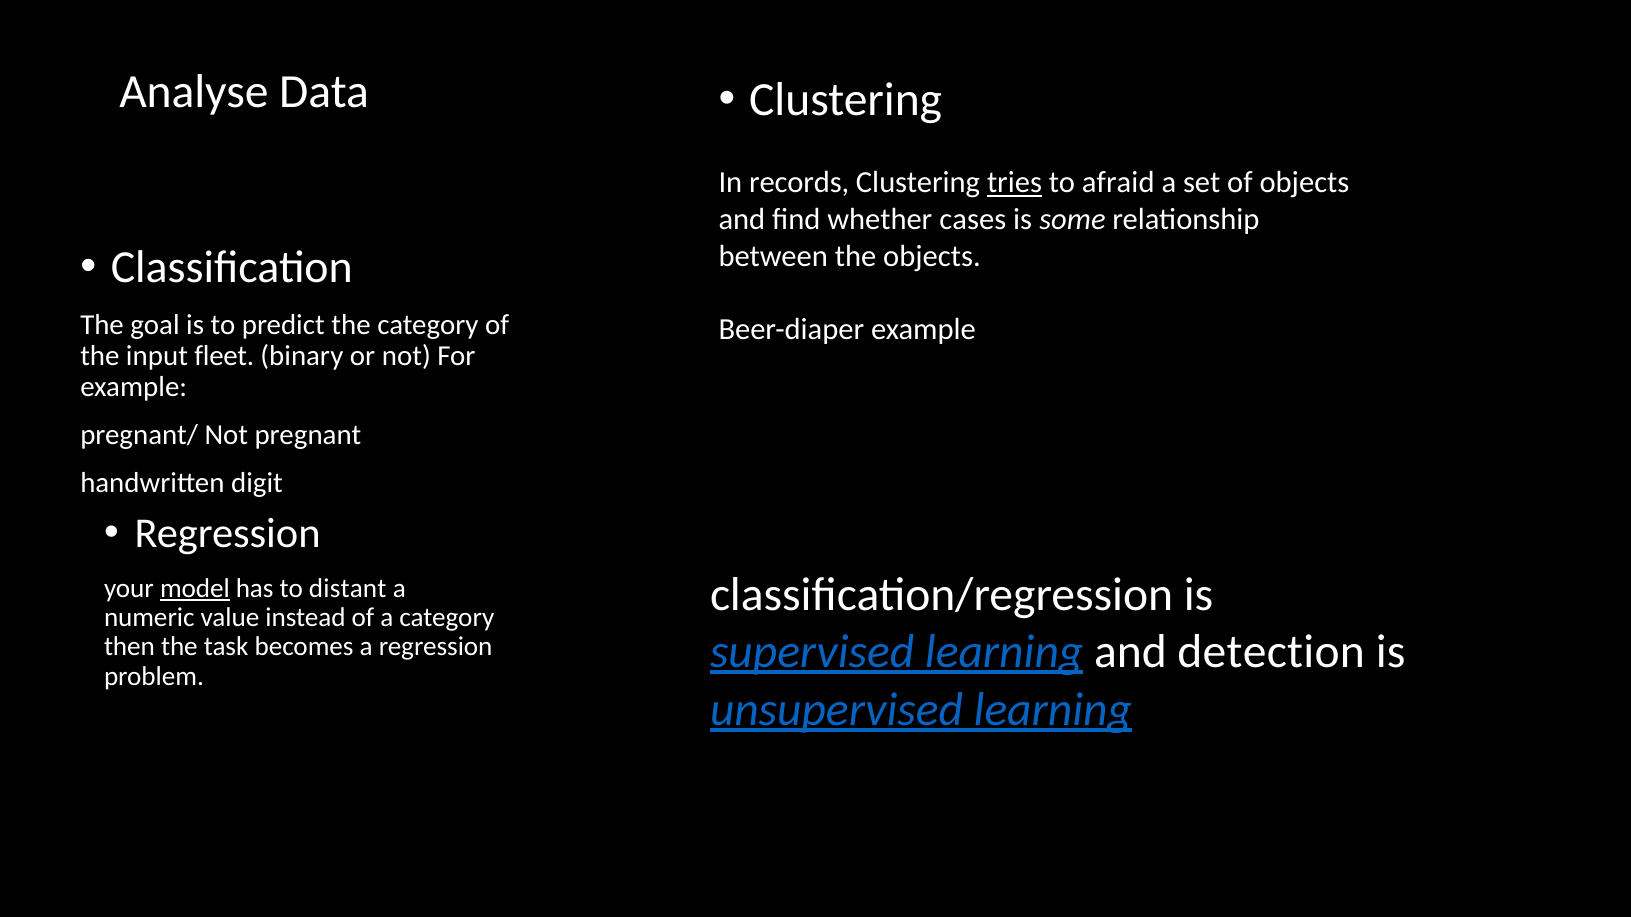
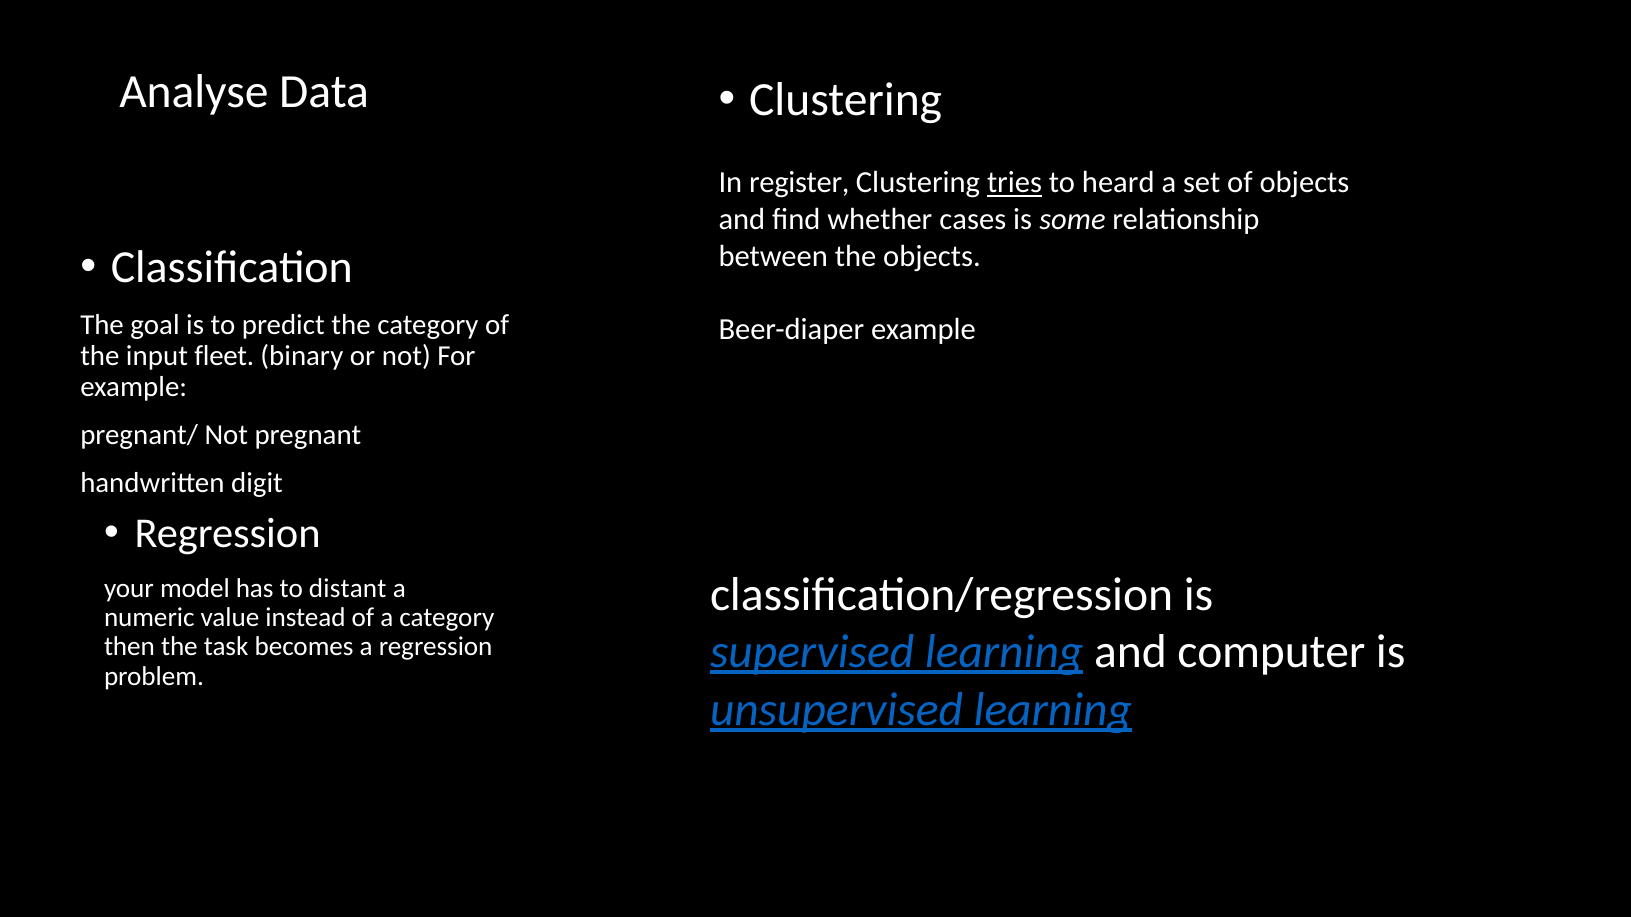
records: records -> register (799, 183)
afraid: afraid -> heard (1118, 183)
model underline: present -> none (195, 589)
detection: detection -> computer (1271, 652)
